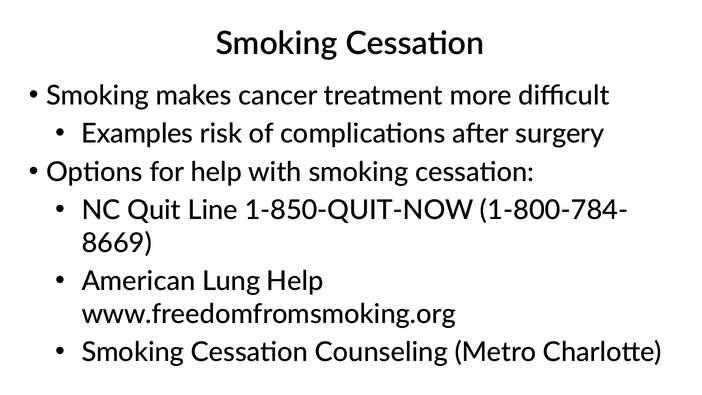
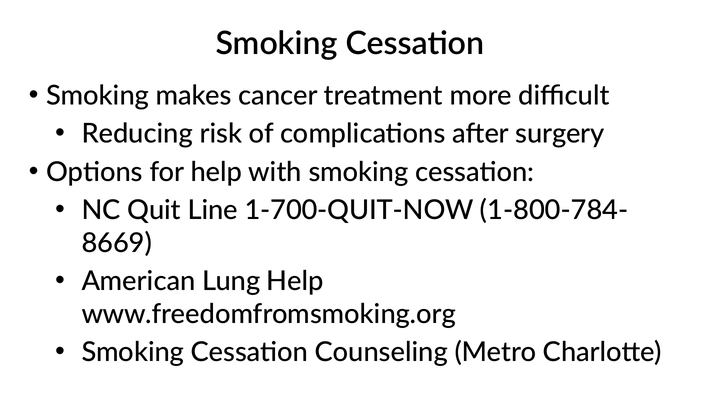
Examples: Examples -> Reducing (137, 134)
1-850-QUIT-NOW: 1-850-QUIT-NOW -> 1-700-QUIT-NOW (359, 210)
